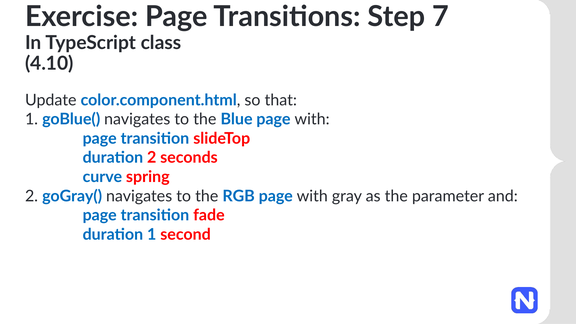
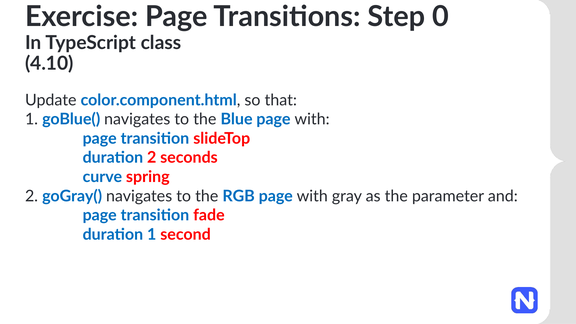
7: 7 -> 0 (440, 17)
